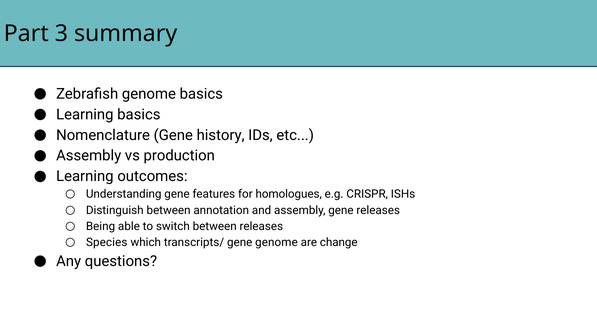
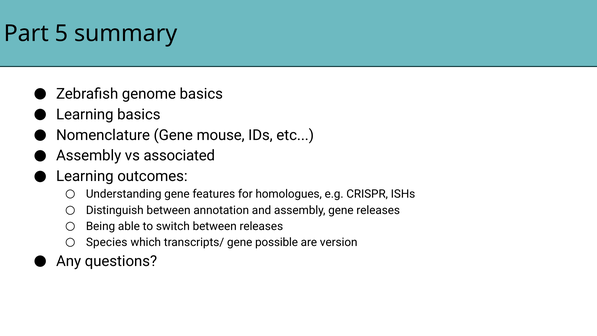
3: 3 -> 5 (61, 34)
history: history -> mouse (221, 135)
production: production -> associated (179, 156)
gene genome: genome -> possible (277, 242)
change: change -> version (339, 242)
